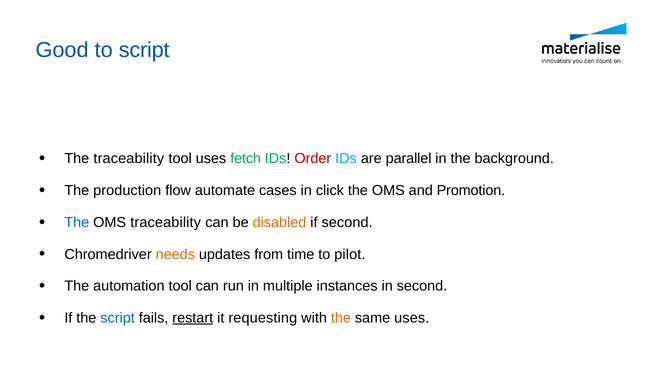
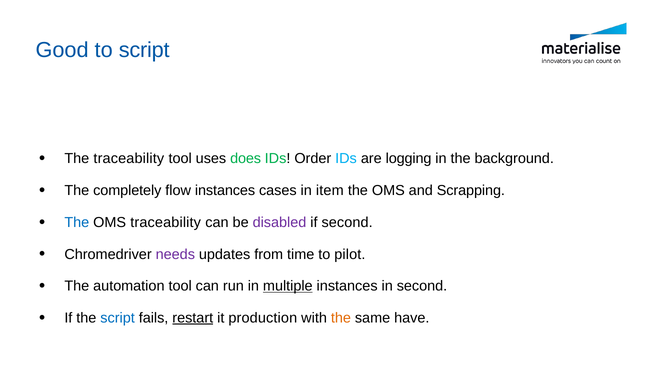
fetch: fetch -> does (246, 159)
Order colour: red -> black (313, 159)
parallel: parallel -> logging (409, 159)
production: production -> completely (127, 191)
flow automate: automate -> instances (225, 191)
click: click -> item (330, 191)
Promotion: Promotion -> Scrapping (471, 191)
disabled colour: orange -> purple (280, 222)
needs colour: orange -> purple (175, 254)
multiple underline: none -> present (288, 286)
requesting: requesting -> production (263, 318)
same uses: uses -> have (412, 318)
